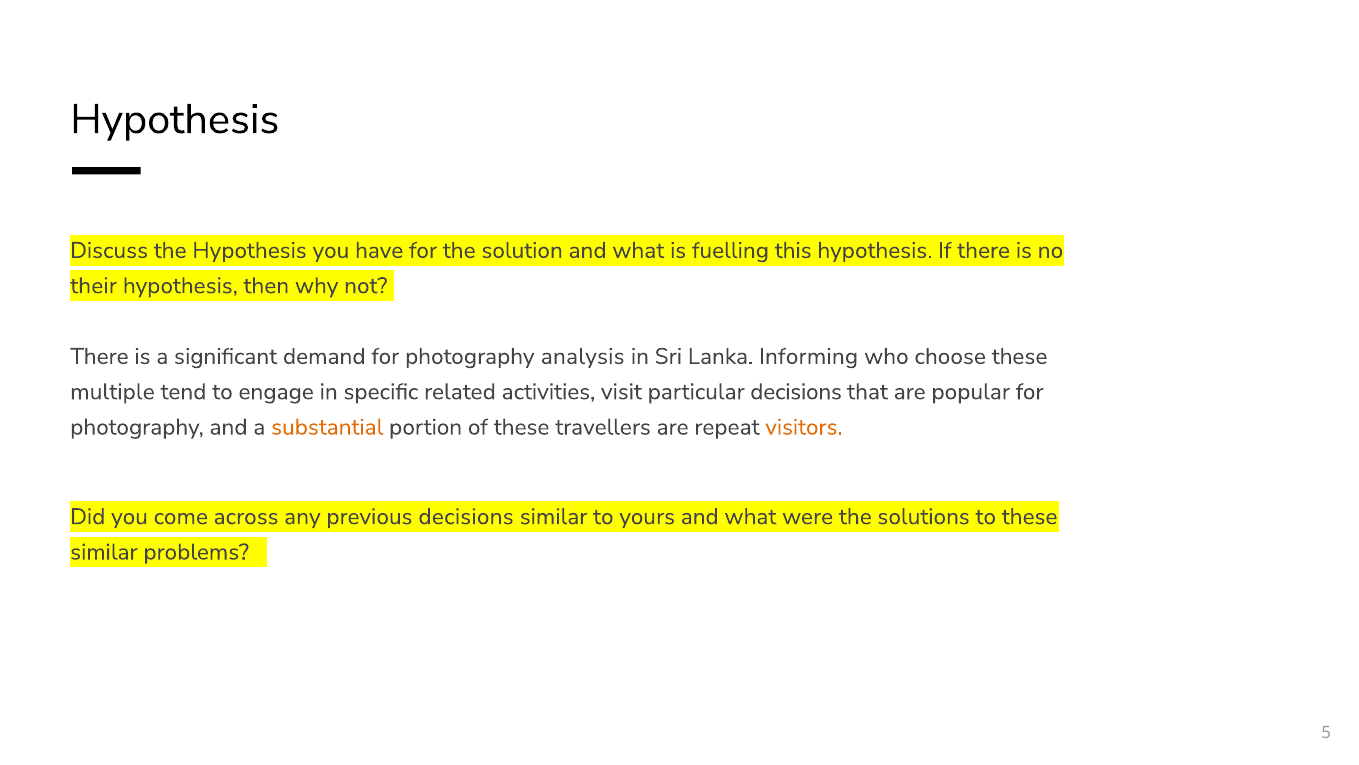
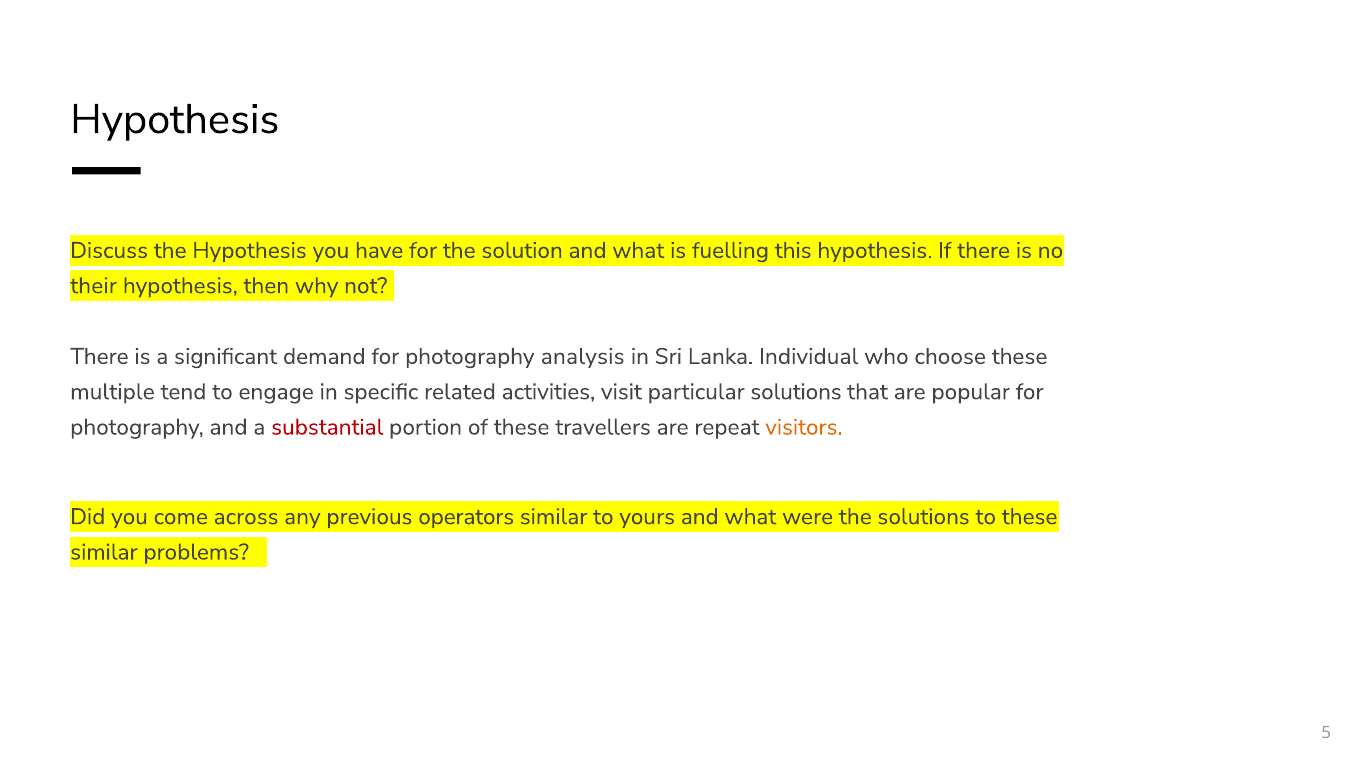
Informing: Informing -> Individual (809, 356)
particular decisions: decisions -> solutions (796, 392)
substantial colour: orange -> red (327, 427)
previous decisions: decisions -> operators (466, 516)
